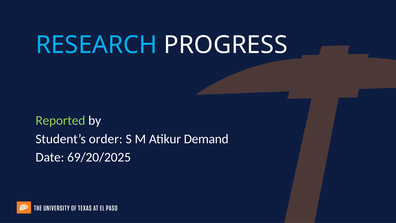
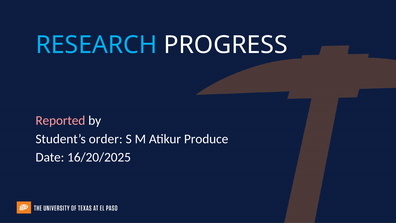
Reported colour: light green -> pink (60, 120)
Demand: Demand -> Produce (206, 139)
69/20/2025: 69/20/2025 -> 16/20/2025 (99, 157)
